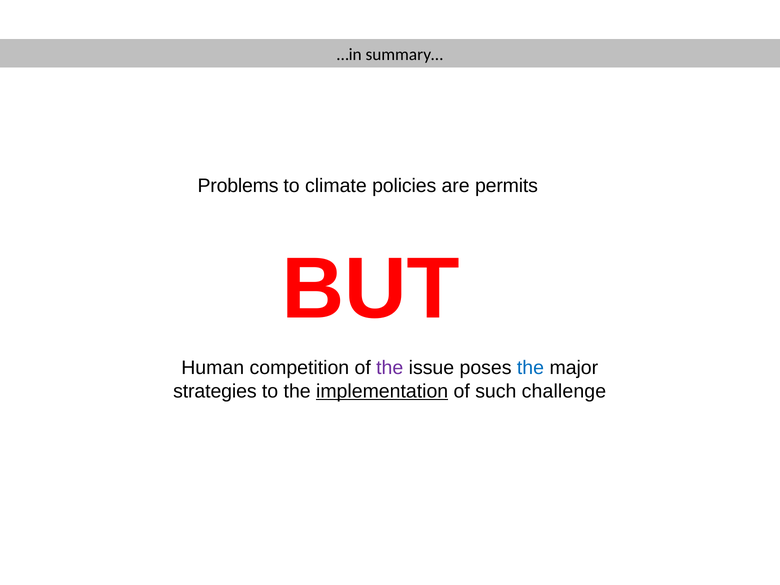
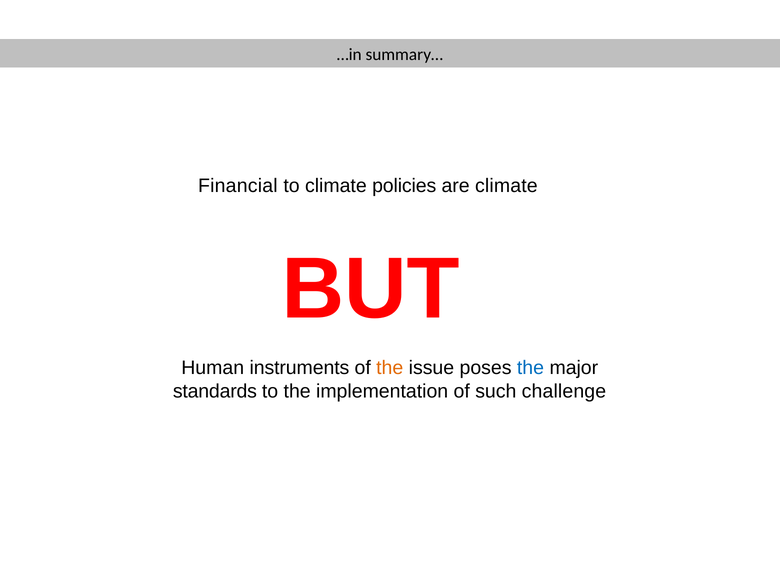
Problems: Problems -> Financial (238, 186)
are permits: permits -> climate (506, 186)
competition: competition -> instruments (299, 368)
the colour: purple -> orange (390, 368)
strategies: strategies -> standards (215, 391)
implementation underline: present -> none (382, 391)
